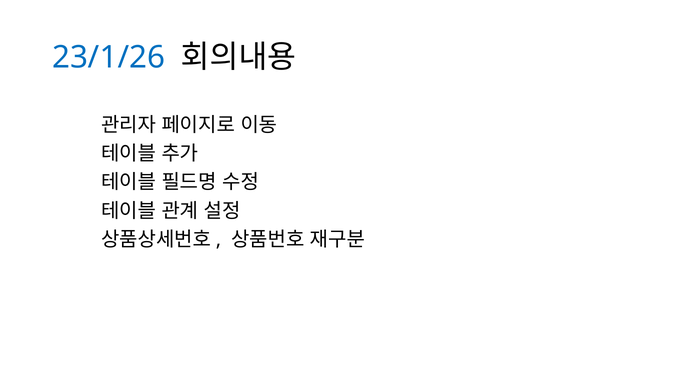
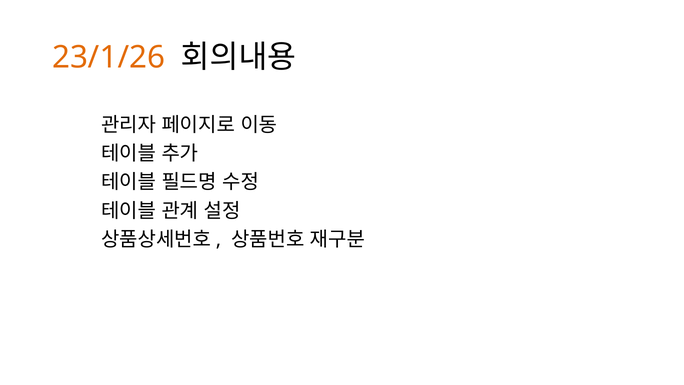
23/1/26 colour: blue -> orange (109, 57)
